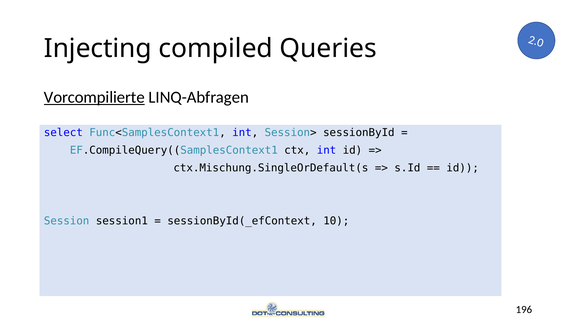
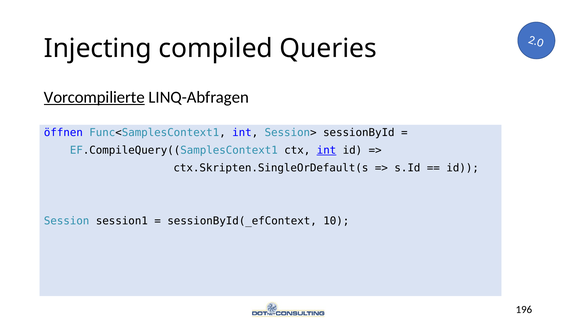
select: select -> öffnen (63, 133)
int underline: none -> present (327, 150)
ctx.Mischung.SingleOrDefault(s: ctx.Mischung.SingleOrDefault(s -> ctx.Skripten.SingleOrDefault(s (271, 168)
